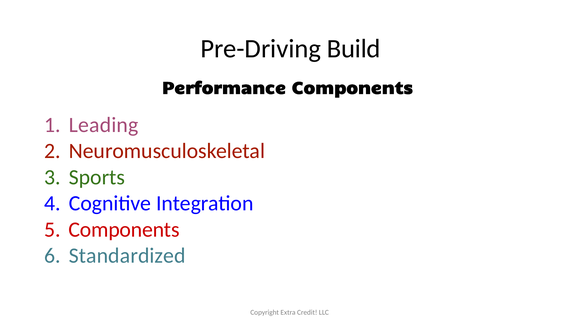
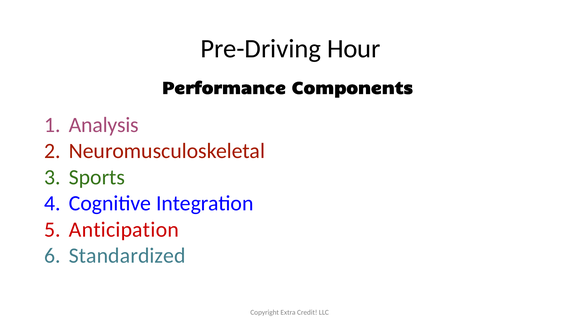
Build: Build -> Hour (354, 49)
Leading: Leading -> Analysis (104, 125)
Components: Components -> Anticipation (124, 229)
